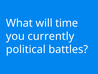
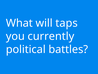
time: time -> taps (67, 23)
